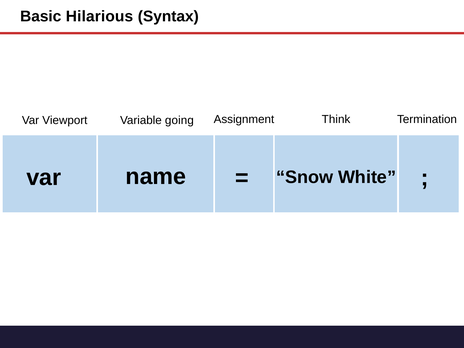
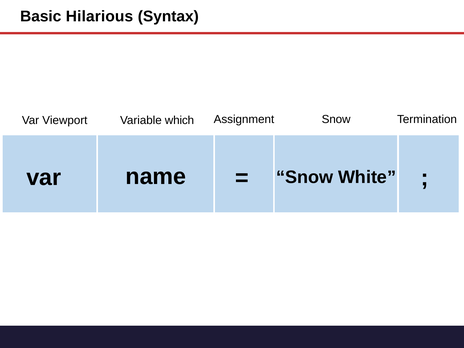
going: going -> which (180, 120)
Assignment Think: Think -> Snow (336, 119)
